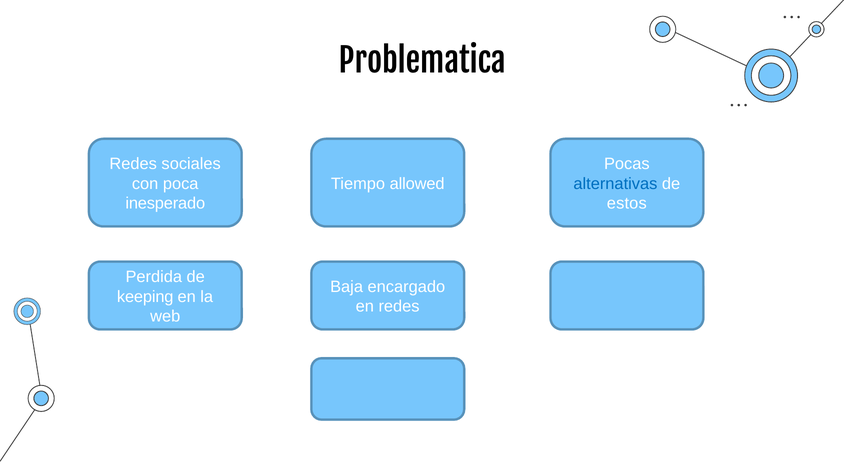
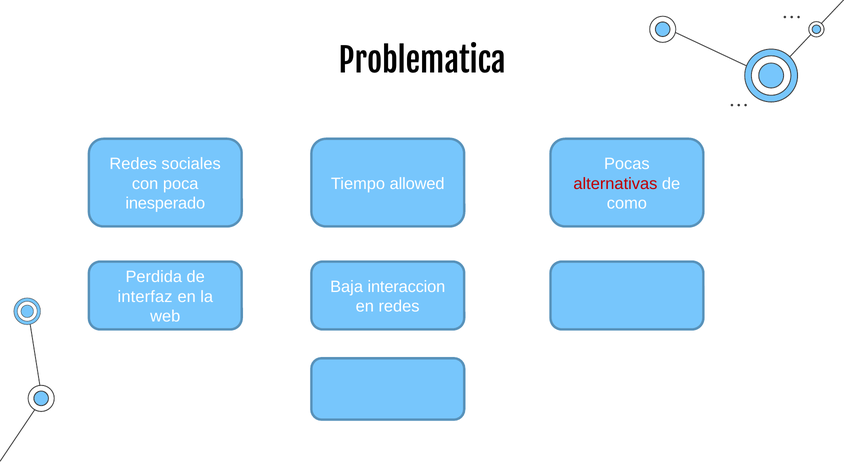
alternativas colour: blue -> red (615, 184)
estos: estos -> como (627, 203)
encargado: encargado -> interaccion (406, 287)
keeping: keeping -> interfaz (145, 296)
